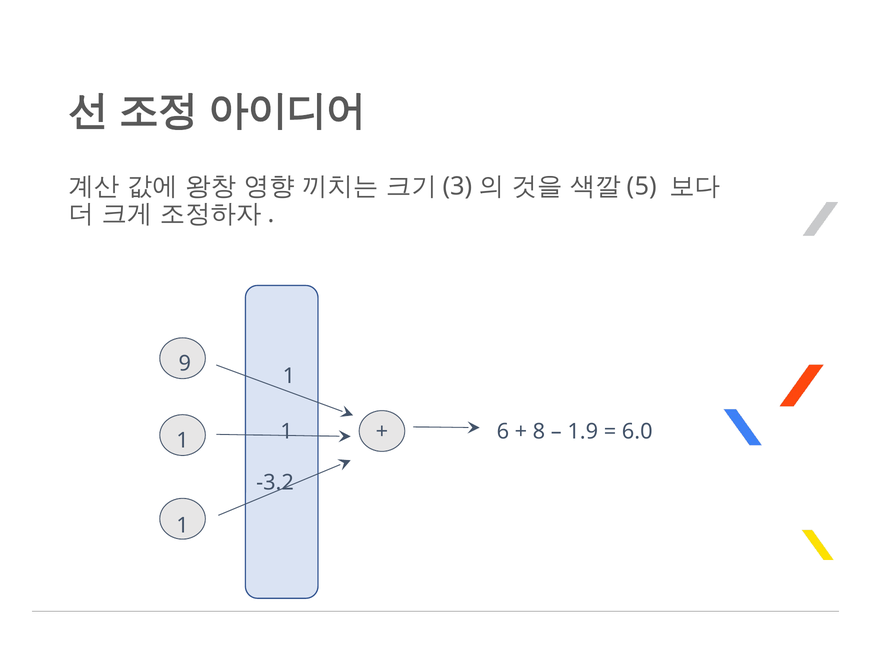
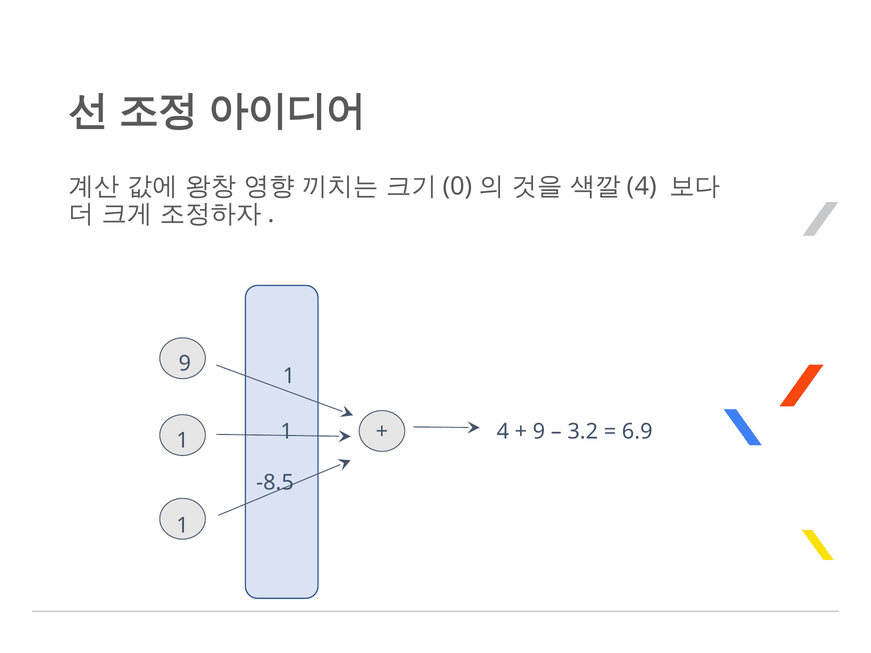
3: 3 -> 0 (458, 186)
5: 5 -> 4 (642, 186)
6: 6 -> 4 (503, 432)
8: 8 -> 9 (539, 432)
1.9: 1.9 -> 3.2 (583, 432)
6.0: 6.0 -> 6.9 (637, 432)
-3.2: -3.2 -> -8.5 (275, 483)
